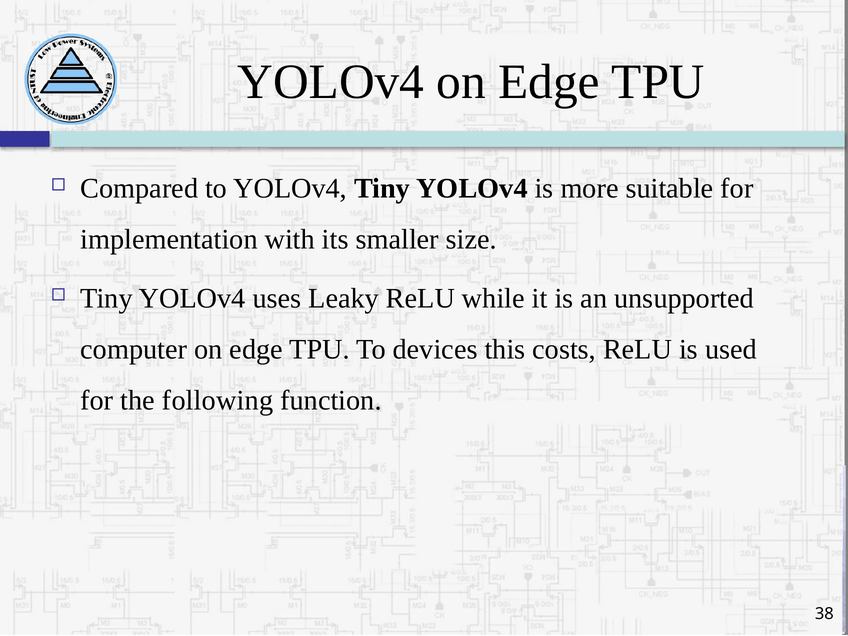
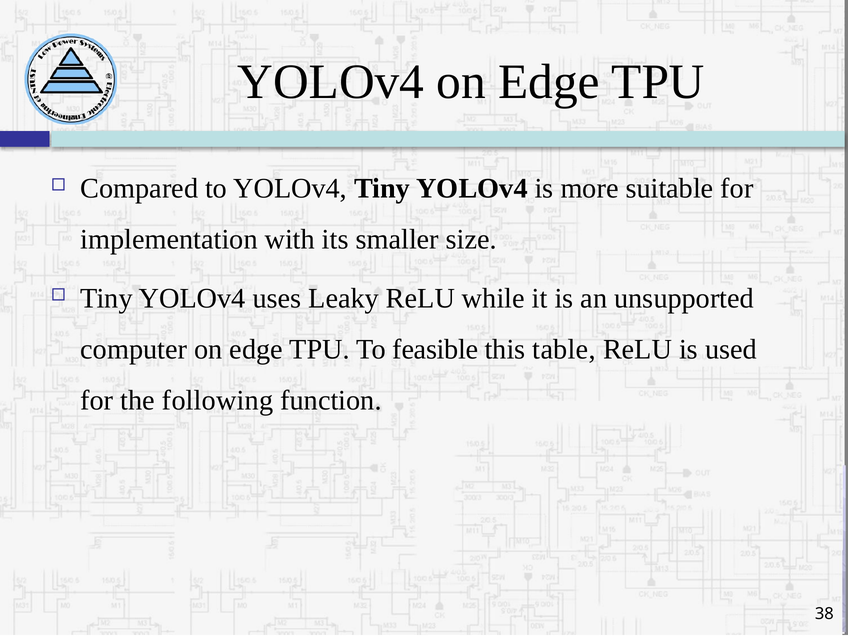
devices: devices -> feasible (435, 349)
costs: costs -> table (564, 349)
